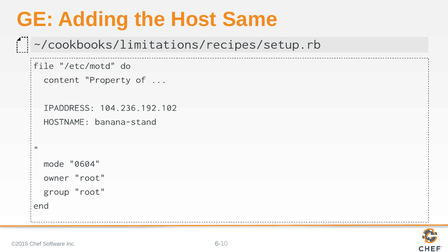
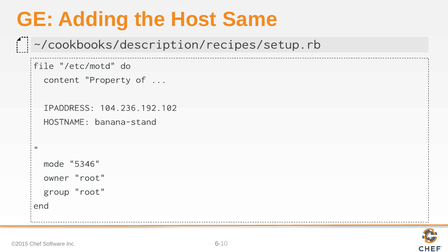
~/cookbooks/limitations/recipes/setup.rb: ~/cookbooks/limitations/recipes/setup.rb -> ~/cookbooks/description/recipes/setup.rb (177, 44)
0604: 0604 -> 5346 (85, 164)
